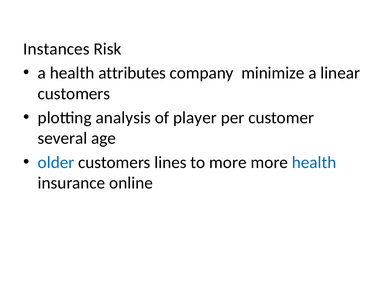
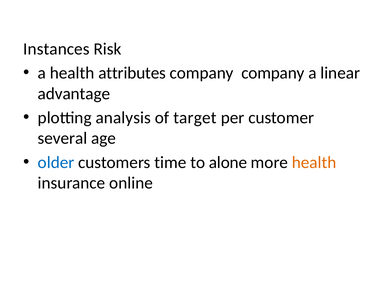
company minimize: minimize -> company (273, 73)
customers: customers -> advantage (74, 94)
player: player -> target (195, 118)
lines: lines -> time (170, 162)
to more: more -> alone (228, 162)
health colour: blue -> orange (314, 162)
